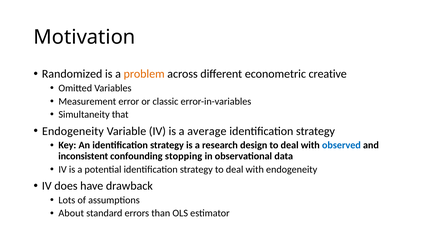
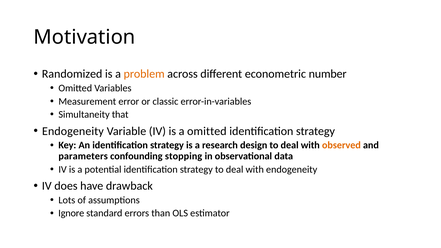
creative: creative -> number (328, 74)
a average: average -> omitted (207, 131)
observed colour: blue -> orange (341, 145)
inconsistent: inconsistent -> parameters (83, 156)
About: About -> Ignore (71, 213)
